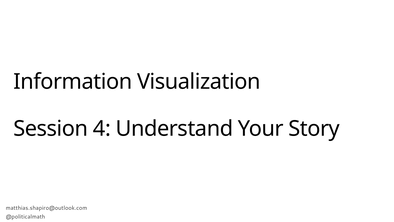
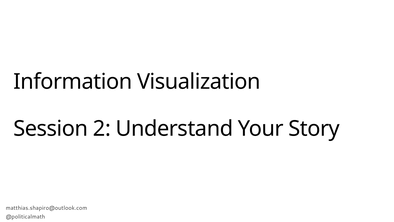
4: 4 -> 2 (102, 128)
